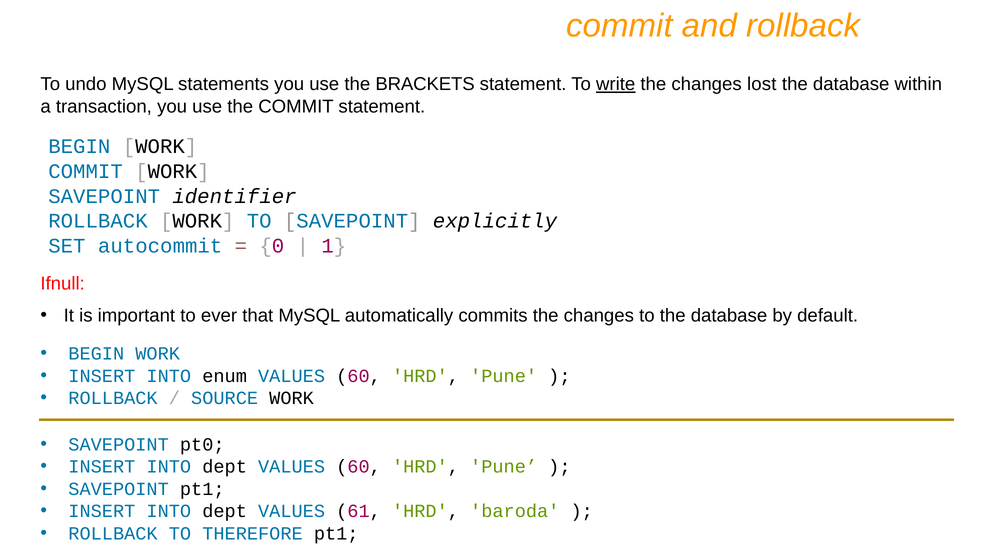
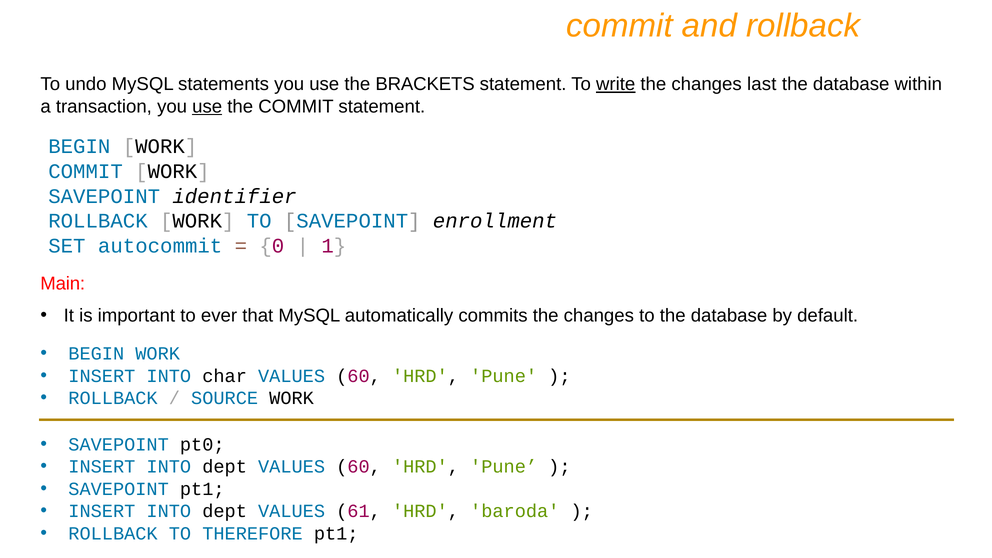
lost: lost -> last (762, 84)
use underline: none -> present (207, 107)
explicitly: explicitly -> enrollment (495, 221)
Ifnull: Ifnull -> Main (63, 283)
enum: enum -> char (225, 376)
